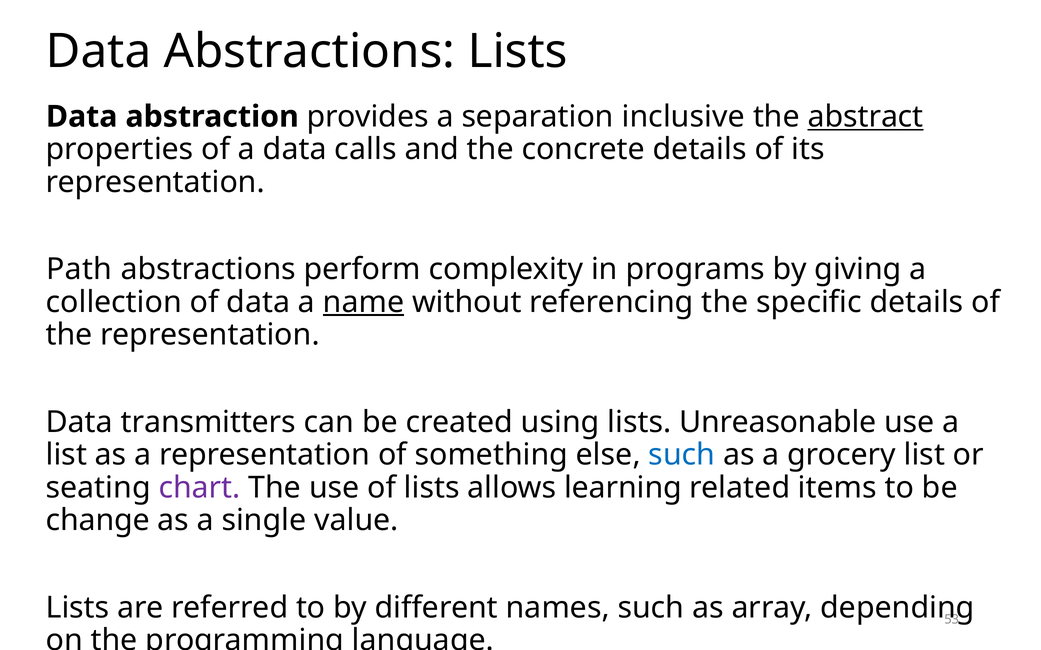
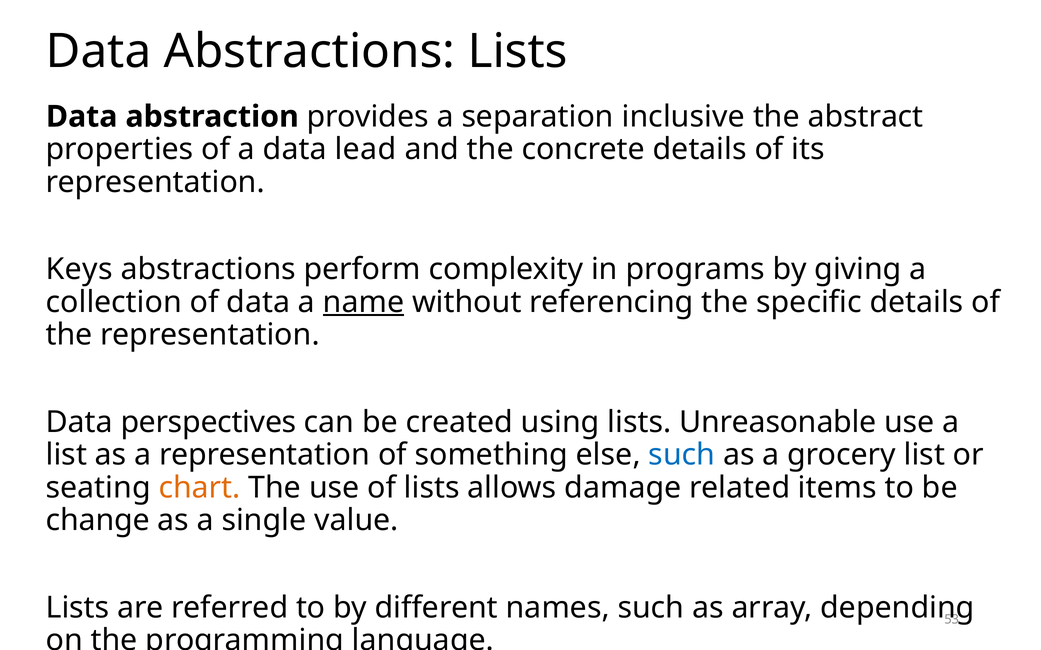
abstract underline: present -> none (866, 117)
calls: calls -> lead (365, 150)
Path: Path -> Keys (79, 270)
transmitters: transmitters -> perspectives (208, 422)
chart colour: purple -> orange (200, 488)
learning: learning -> damage (623, 488)
